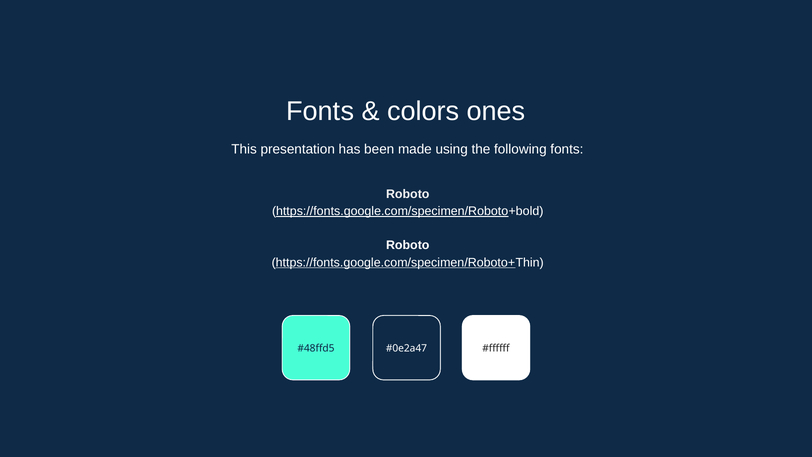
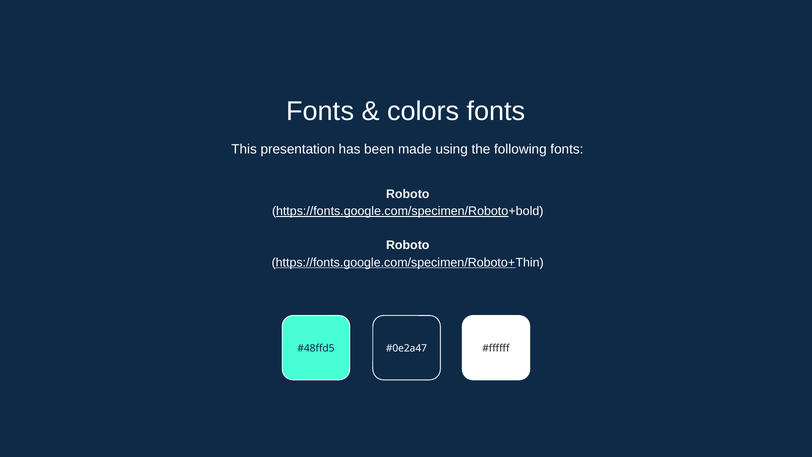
colors ones: ones -> fonts (496, 111)
